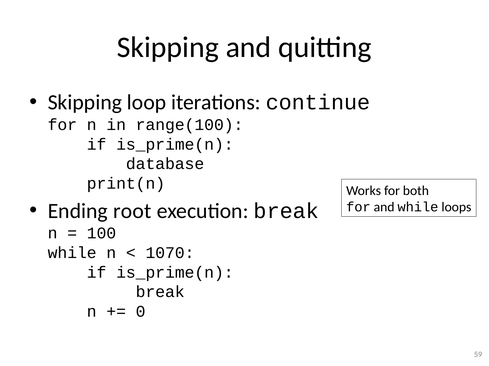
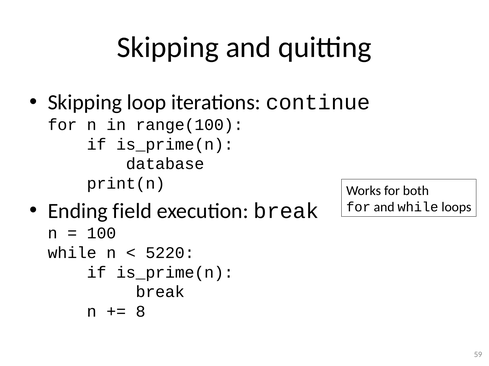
root: root -> field (132, 211)
1070: 1070 -> 5220 (170, 253)
0: 0 -> 8 (141, 312)
